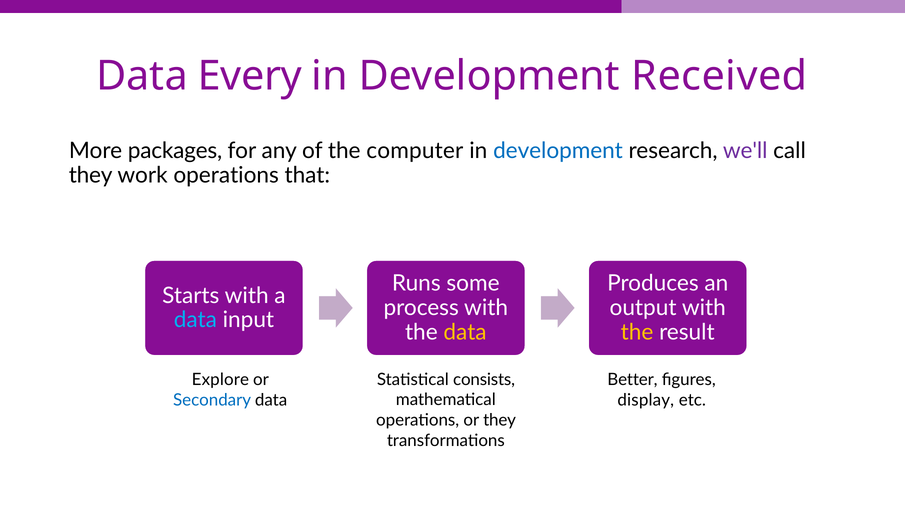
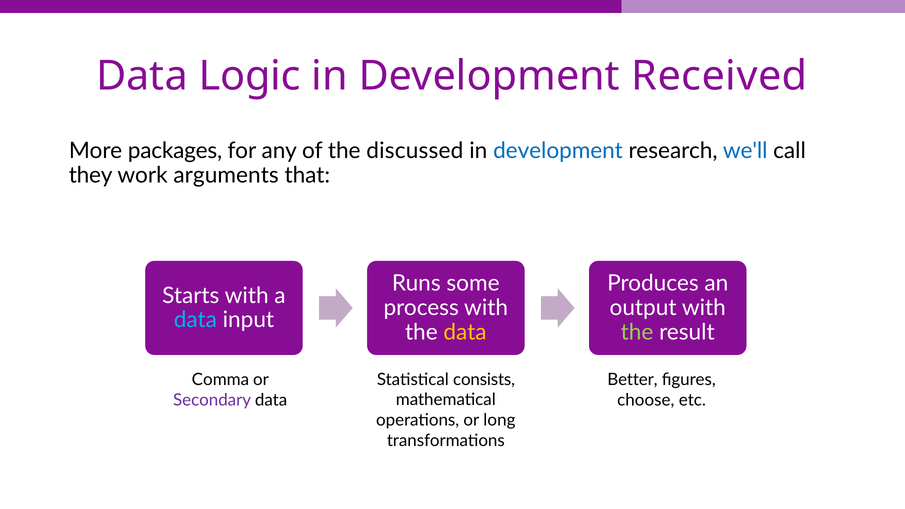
Every: Every -> Logic (250, 76)
computer: computer -> discussed (415, 151)
we'll colour: purple -> blue (745, 151)
work operations: operations -> arguments (226, 175)
the colour: yellow -> light green (637, 332)
Explore: Explore -> Comma (220, 380)
Secondary colour: blue -> purple (212, 400)
display: display -> choose (646, 400)
or they: they -> long (499, 420)
